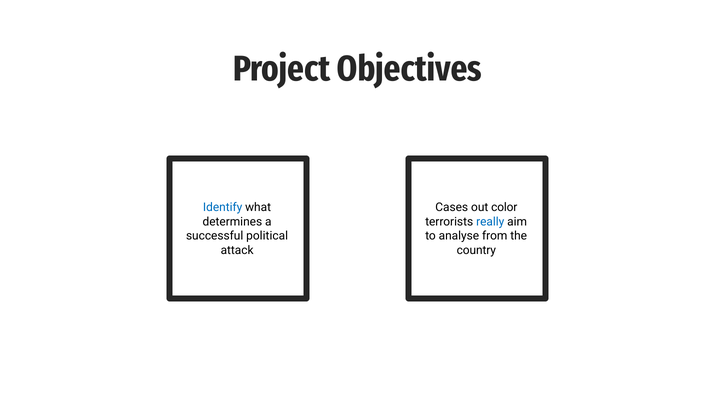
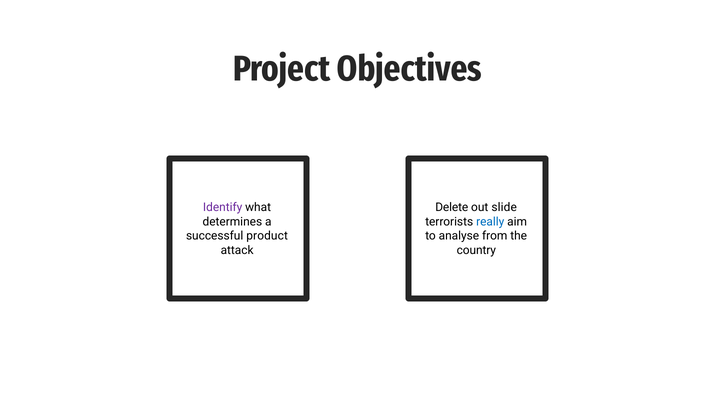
Identify colour: blue -> purple (223, 208)
Cases: Cases -> Delete (452, 208)
color: color -> slide (504, 208)
political: political -> product (267, 236)
